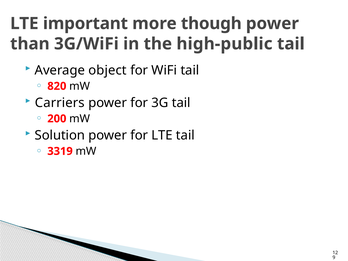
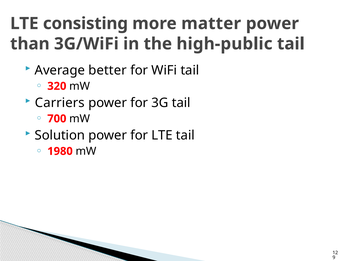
important: important -> consisting (85, 23)
though: though -> matter (211, 23)
object: object -> better (108, 70)
820: 820 -> 320 (57, 86)
200: 200 -> 700 (57, 119)
3319: 3319 -> 1980 (60, 151)
